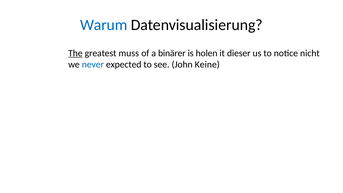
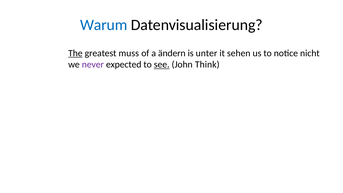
binärer: binärer -> ändern (172, 53)
holen: holen -> unter (207, 53)
dieser: dieser -> sehen (239, 53)
never colour: blue -> purple (93, 65)
see underline: none -> present (162, 65)
Keine: Keine -> Think (207, 65)
